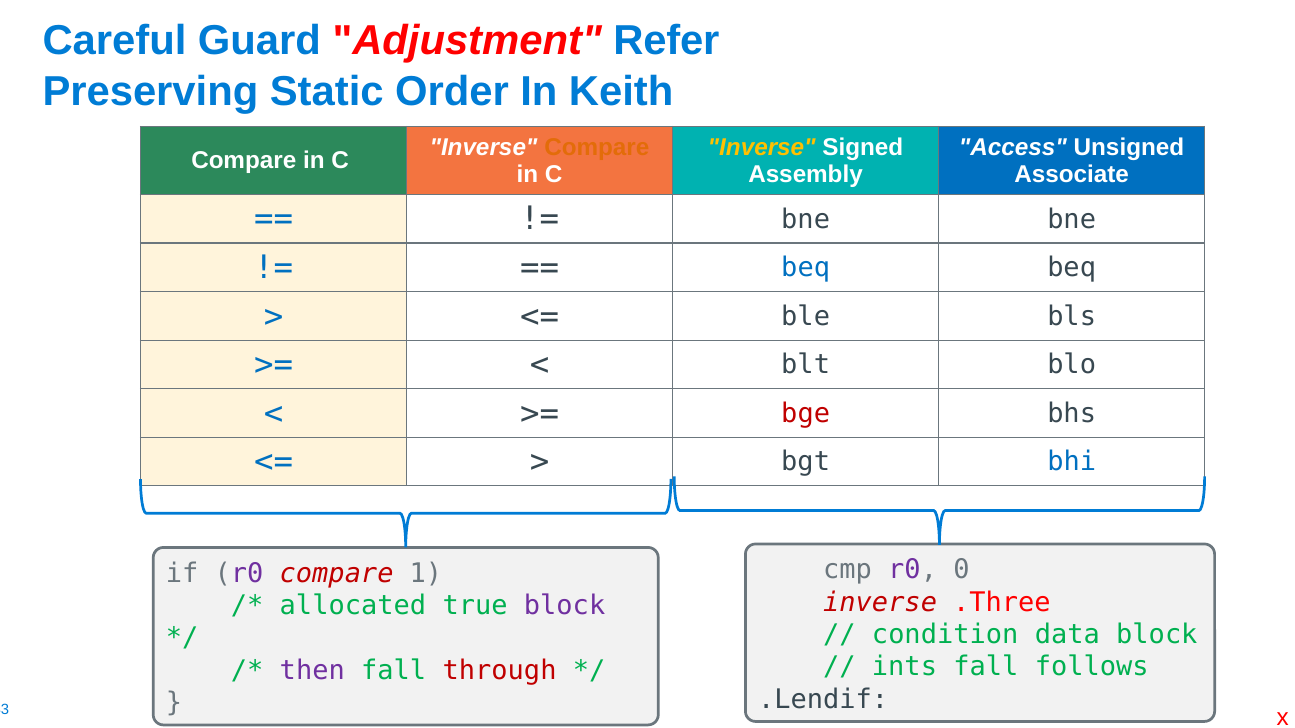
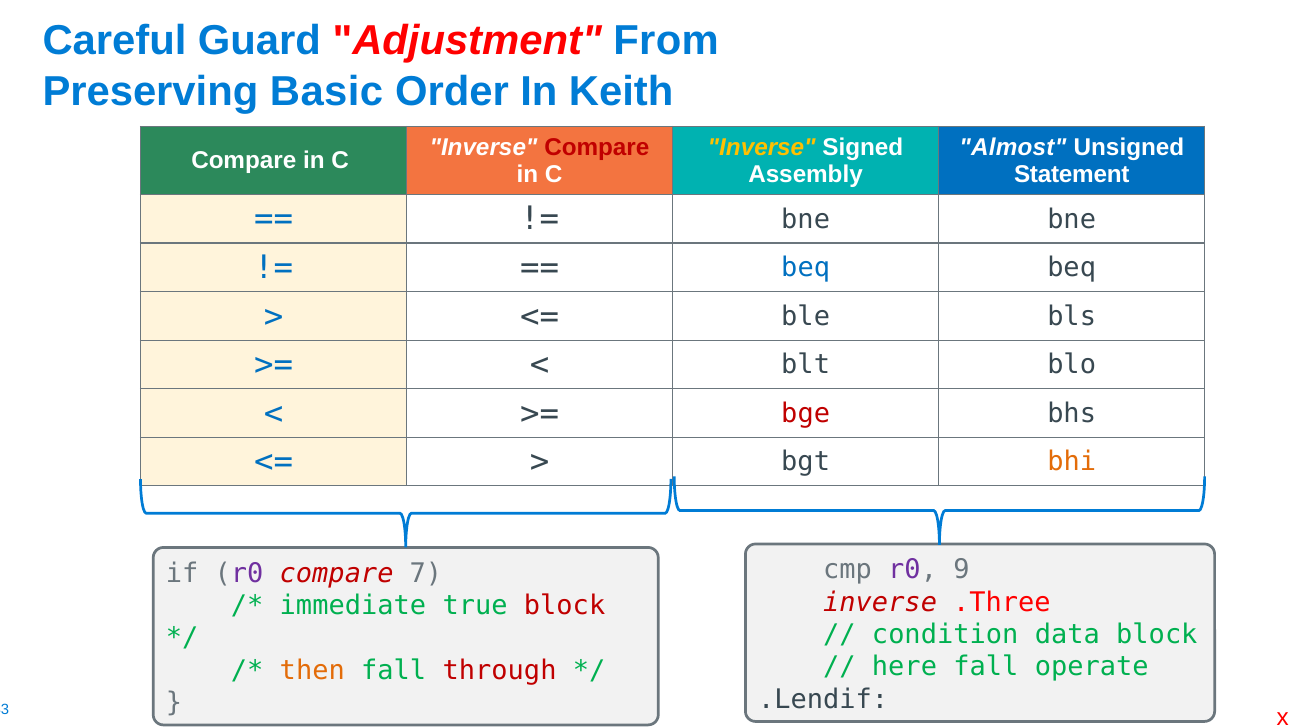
Refer: Refer -> From (666, 41)
Static: Static -> Basic (327, 91)
Compare colour: orange -> red (597, 147)
Access: Access -> Almost (1013, 147)
Associate: Associate -> Statement (1072, 175)
bhi colour: blue -> orange (1072, 462)
0: 0 -> 9 (961, 570)
1: 1 -> 7 (426, 574)
allocated: allocated -> immediate (353, 606)
block colour: purple -> red (565, 606)
ints: ints -> here (904, 667)
follows: follows -> operate (1092, 667)
then colour: purple -> orange (312, 671)
